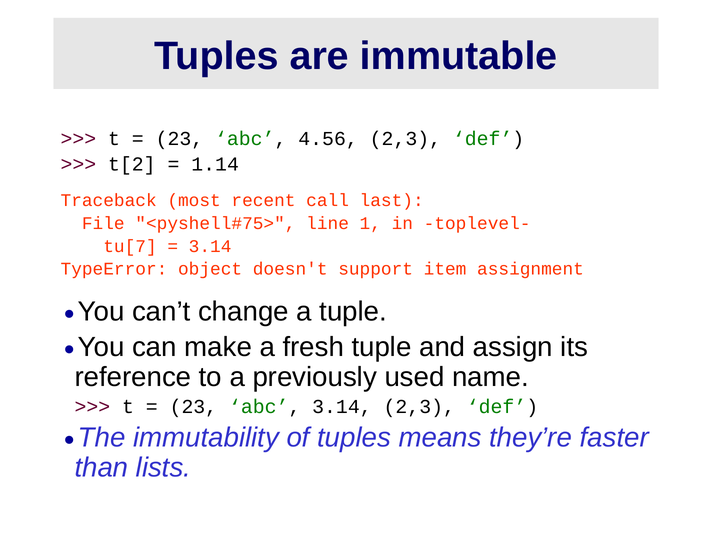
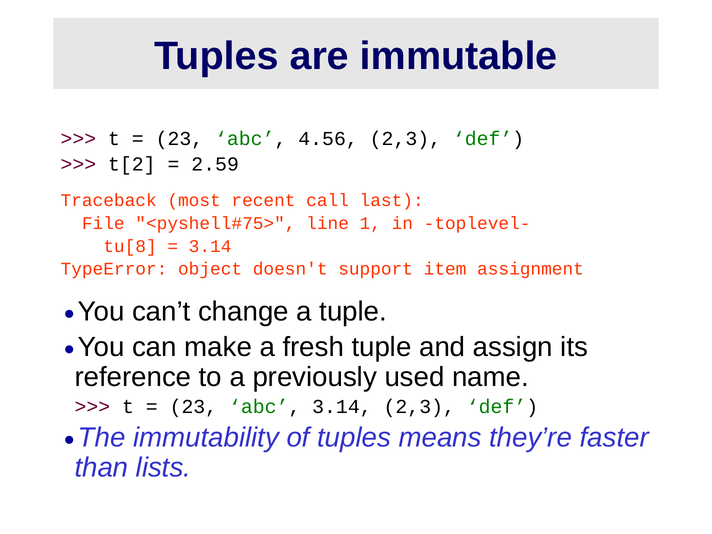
1.14: 1.14 -> 2.59 (215, 164)
tu[7: tu[7 -> tu[8 (130, 246)
